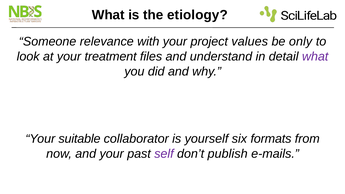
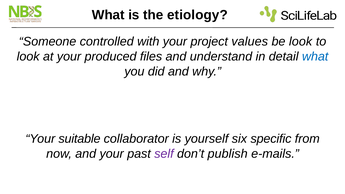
relevance: relevance -> controlled (107, 42)
be only: only -> look (301, 42)
treatment: treatment -> produced (111, 57)
what colour: purple -> blue (315, 57)
formats: formats -> specific (271, 139)
